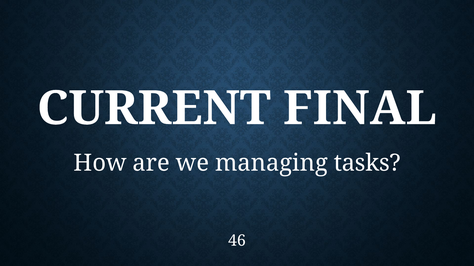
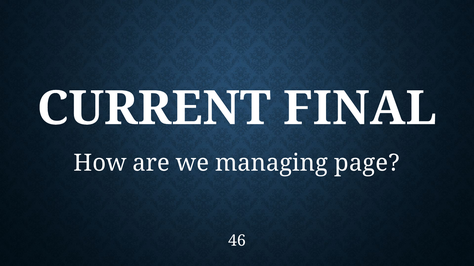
tasks: tasks -> page (367, 163)
